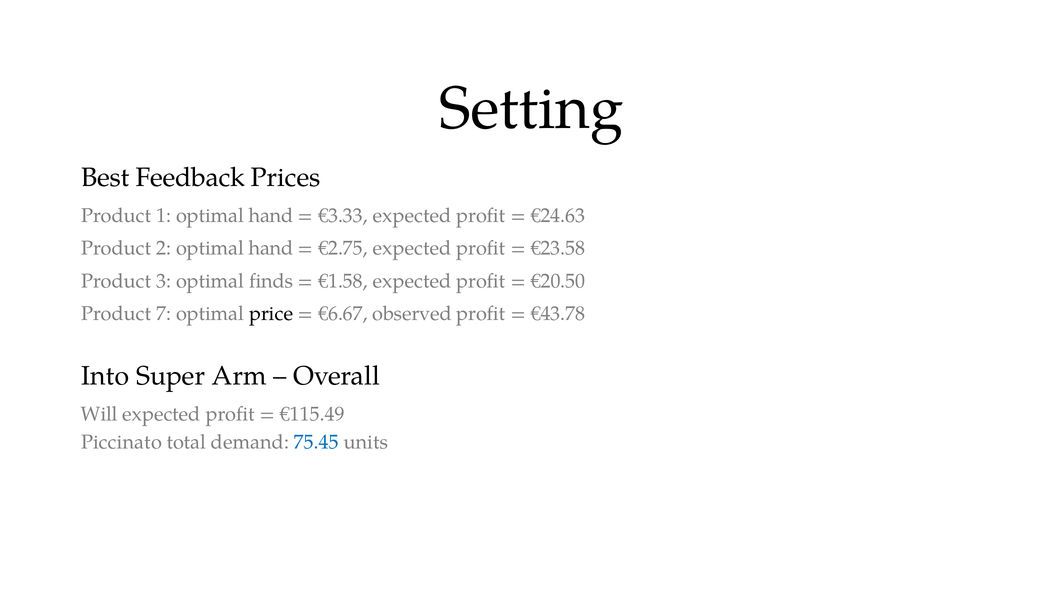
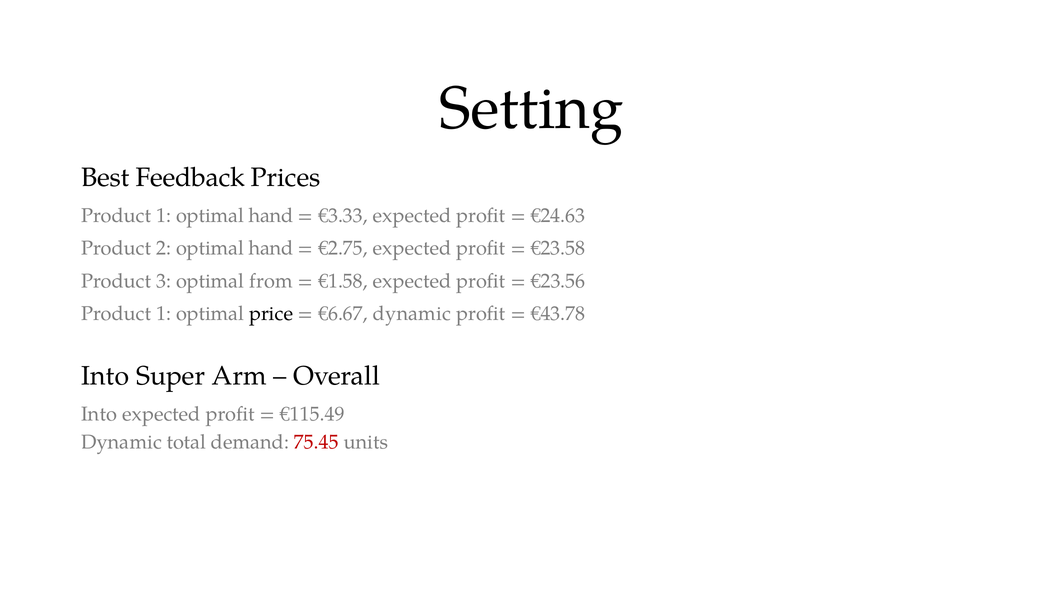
finds: finds -> from (271, 281)
€20.50: €20.50 -> €23.56 (558, 281)
7: 7 -> 1 (164, 314)
€6.67 observed: observed -> dynamic (412, 314)
Will: Will -> Into (99, 414)
Piccinato: Piccinato -> Dynamic (121, 442)
75.45 colour: blue -> red (316, 442)
